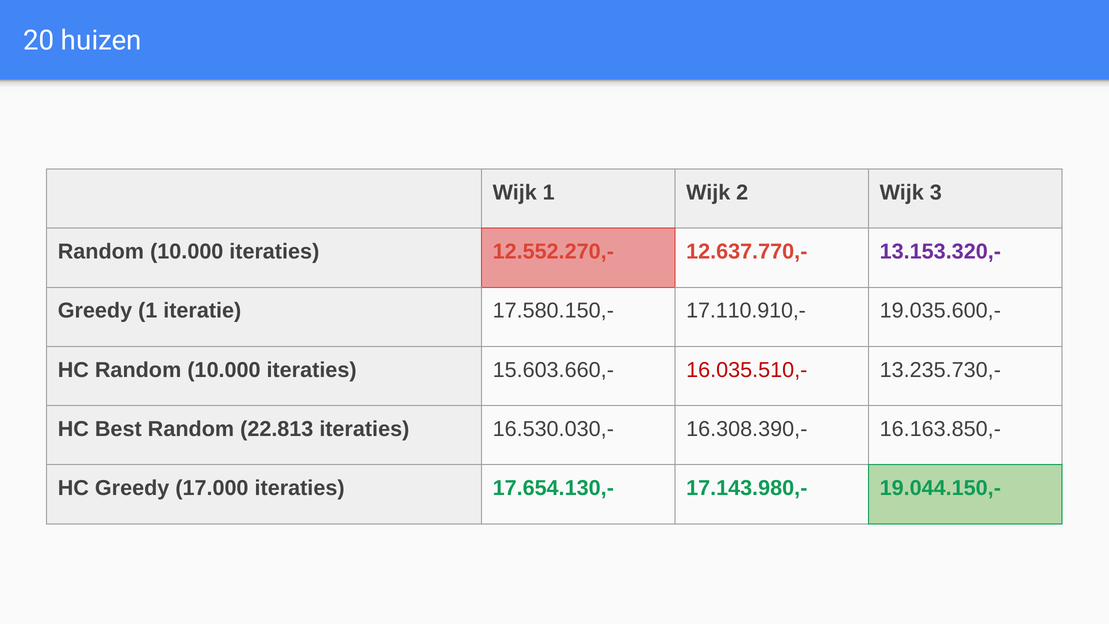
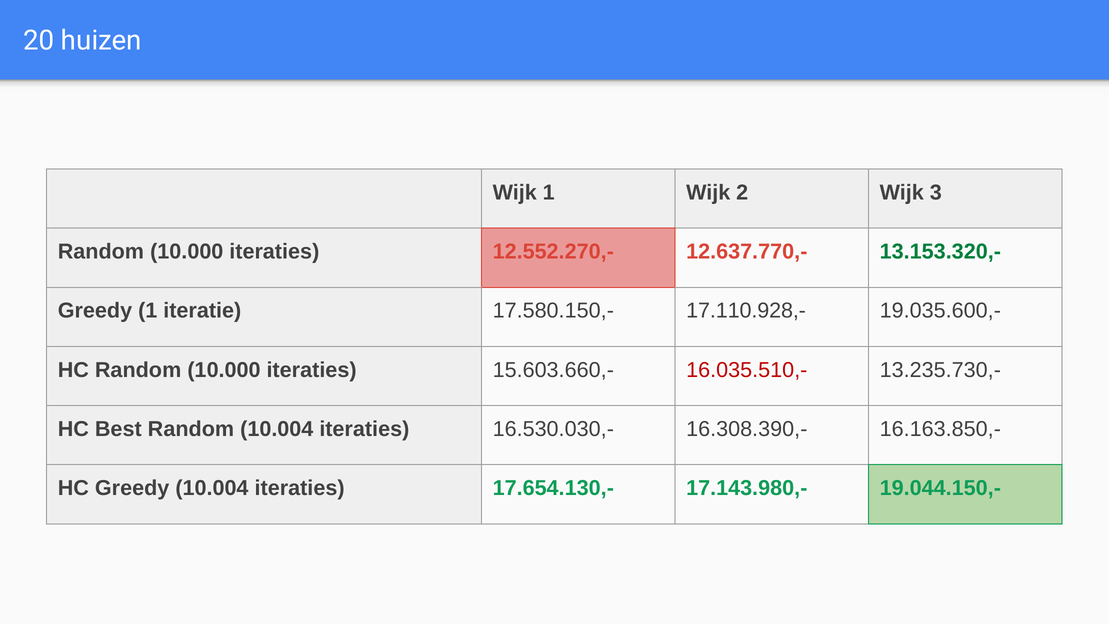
13.153.320,- colour: purple -> green (940, 252)
17.110.910,-: 17.110.910,- -> 17.110.928,- (746, 311)
Random 22.813: 22.813 -> 10.004 (277, 429)
Greedy 17.000: 17.000 -> 10.004 (212, 488)
